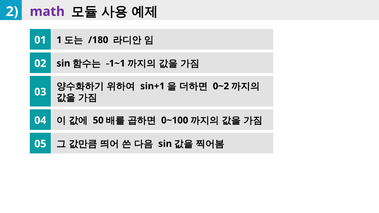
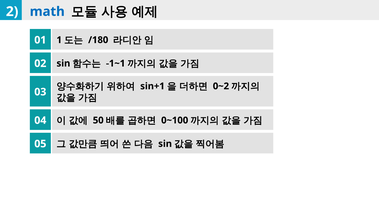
math colour: purple -> blue (47, 12)
